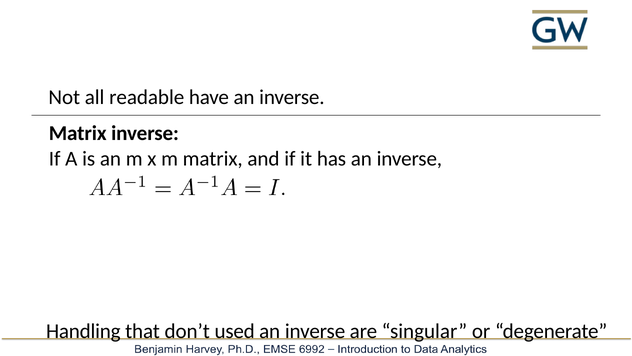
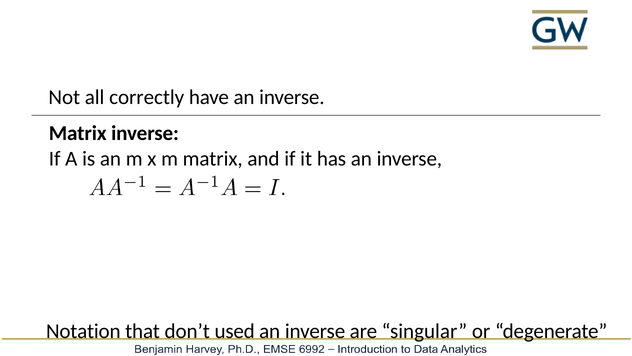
readable: readable -> correctly (147, 97)
Handling: Handling -> Notation (83, 331)
